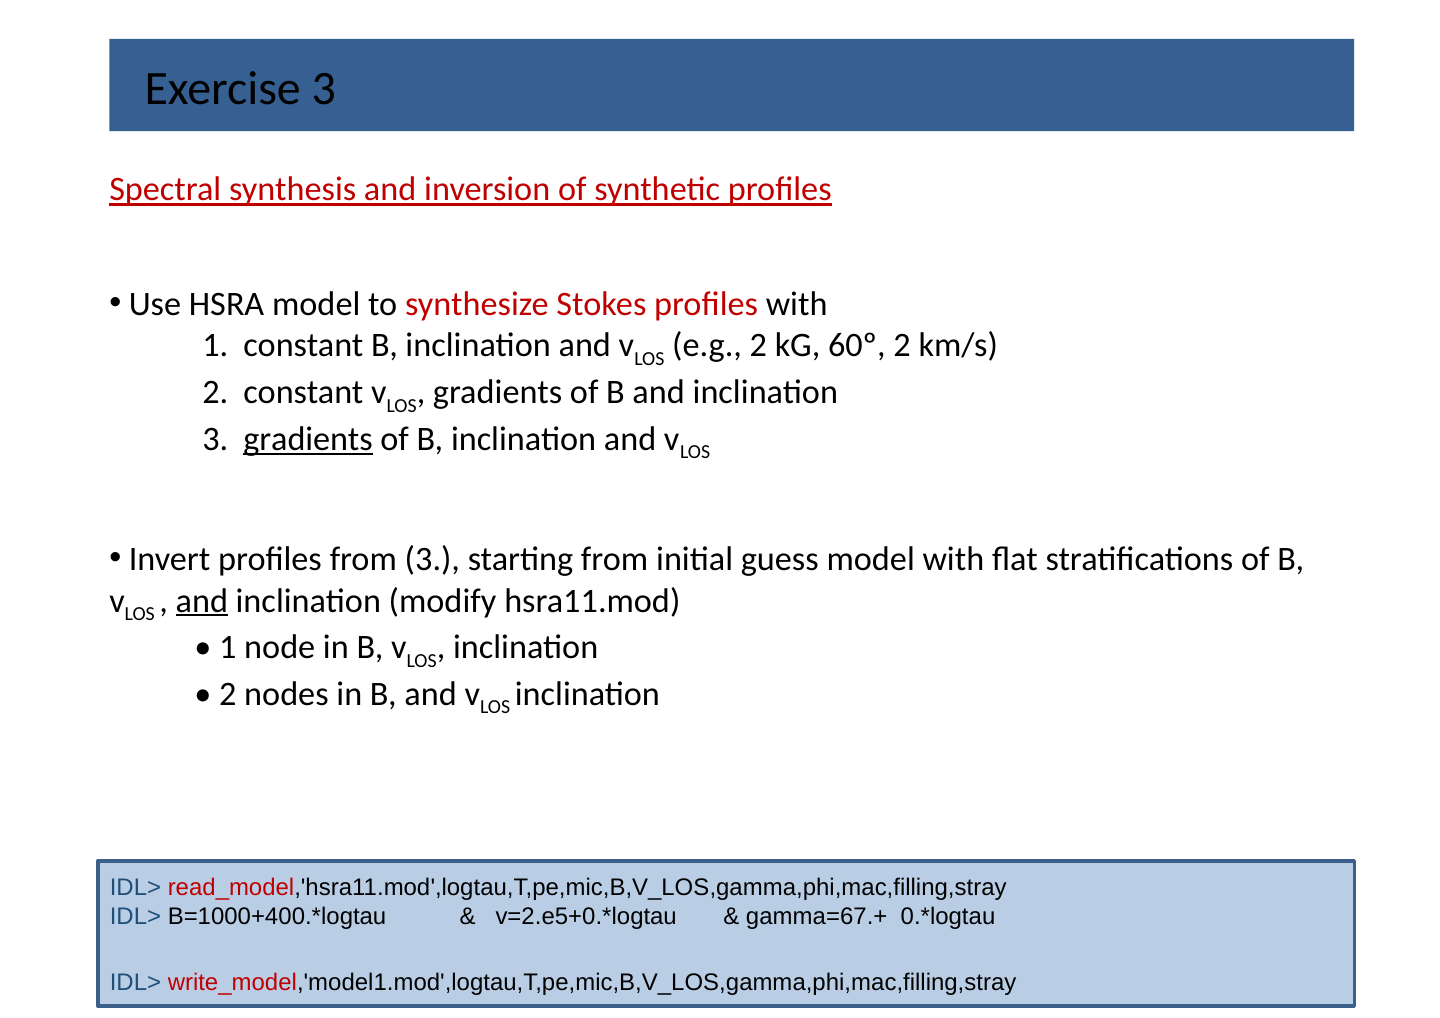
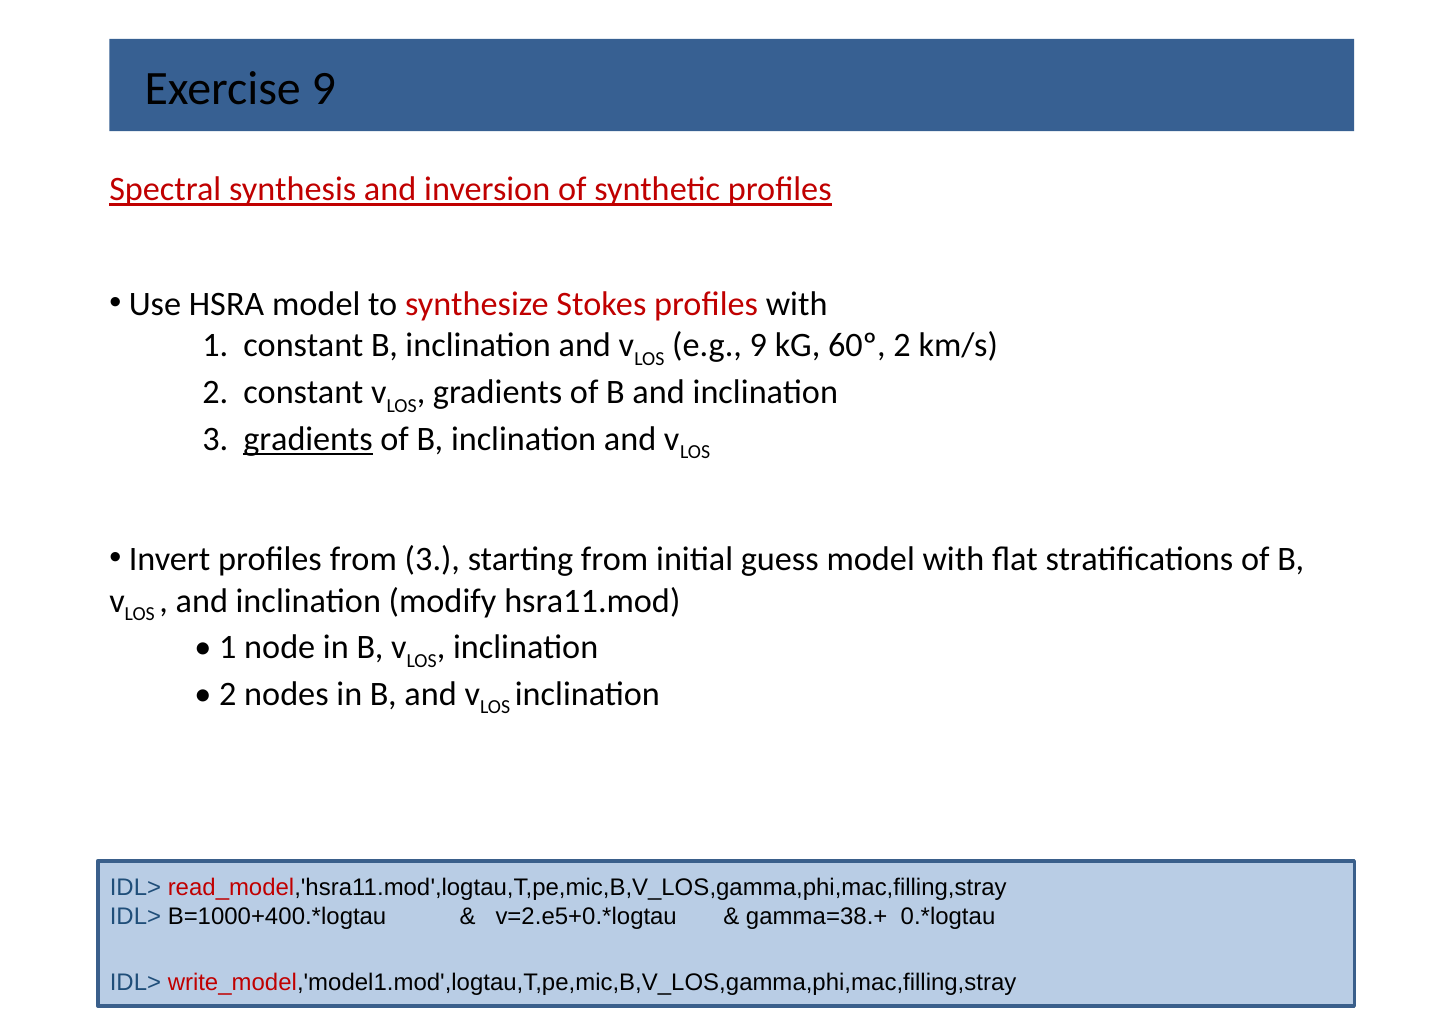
Exercise 3: 3 -> 9 (324, 88)
e.g 2: 2 -> 9 (758, 345)
and underline: present -> none (202, 600)
gamma=67.+: gamma=67.+ -> gamma=38.+ (817, 916)
